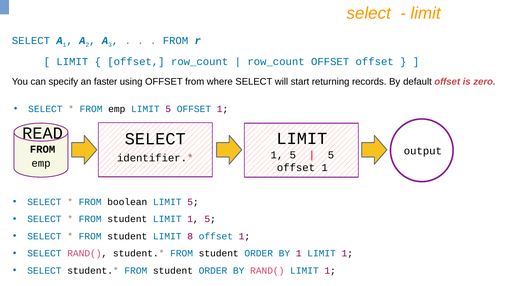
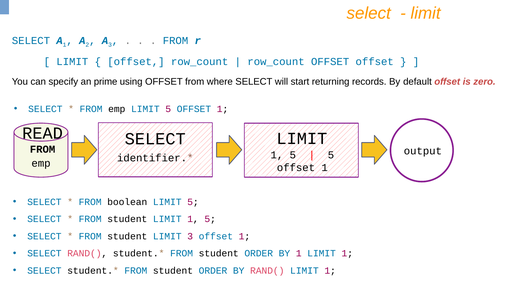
faster: faster -> prime (106, 82)
LIMIT 8: 8 -> 3 (190, 236)
